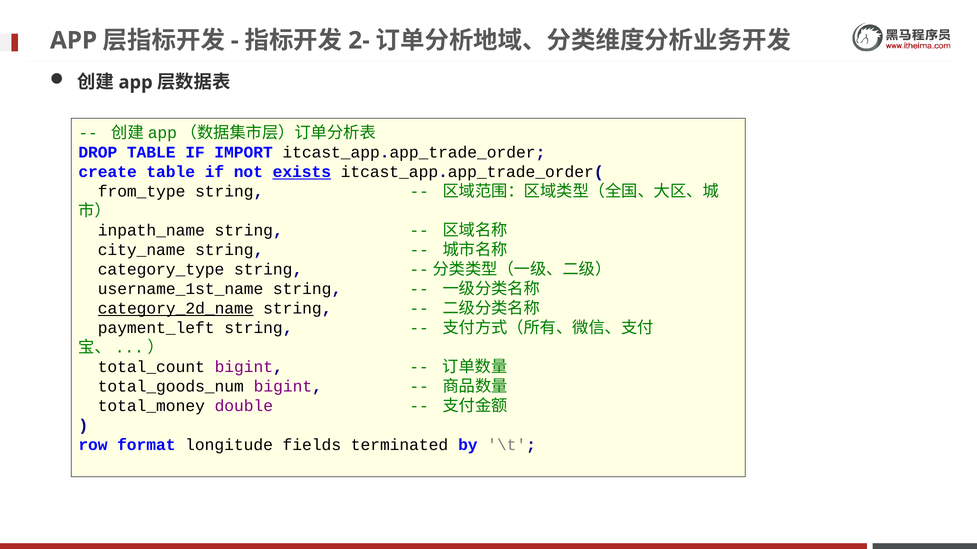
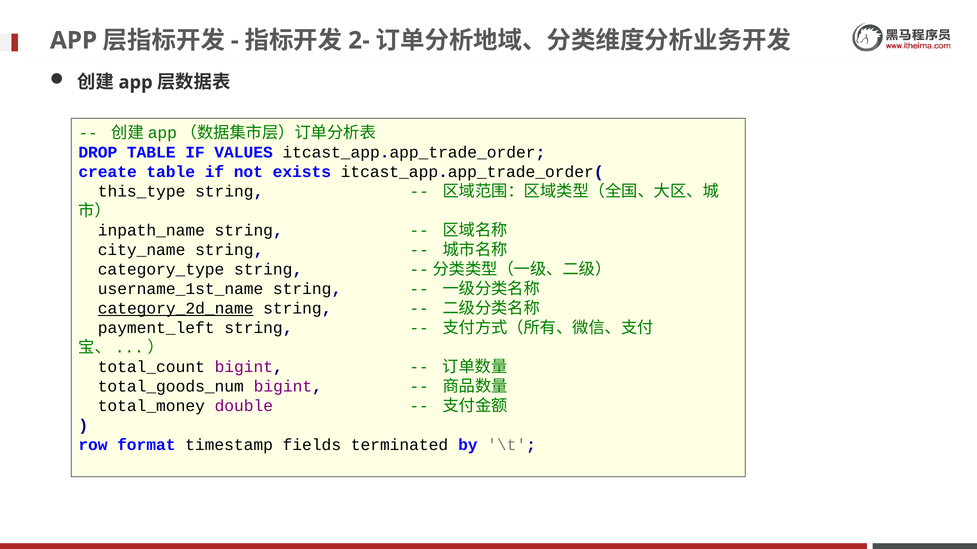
IMPORT: IMPORT -> VALUES (244, 153)
exists underline: present -> none (302, 172)
from_type: from_type -> this_type (142, 192)
longitude: longitude -> timestamp (229, 446)
